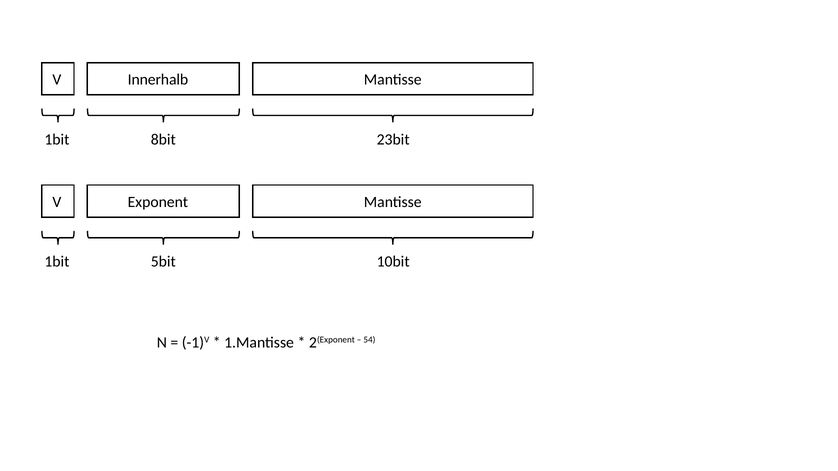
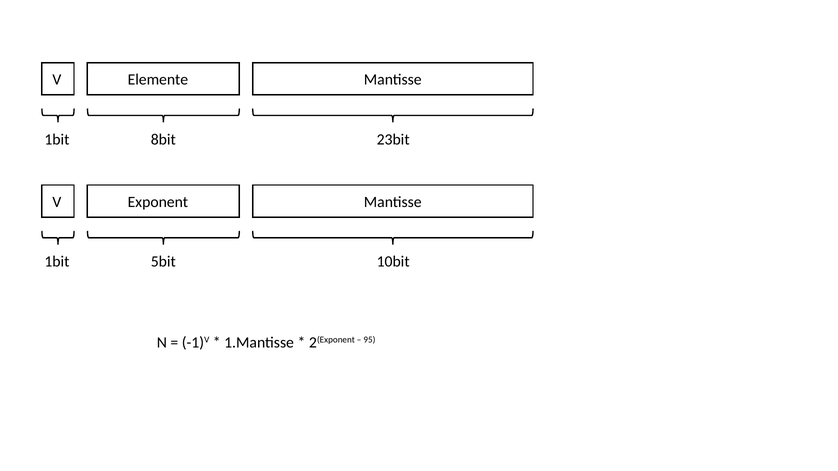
Innerhalb: Innerhalb -> Elemente (158, 80)
54: 54 -> 95 (369, 340)
